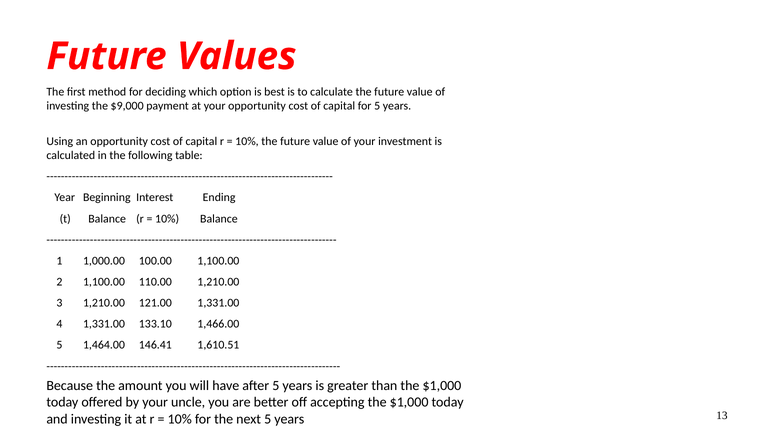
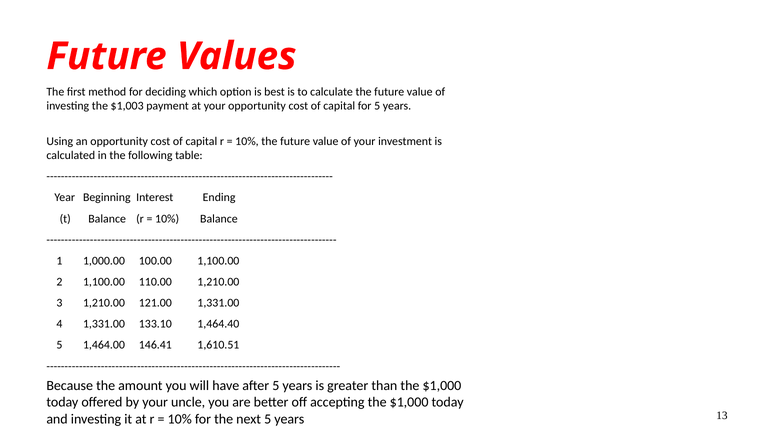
$9,000: $9,000 -> $1,003 (127, 106)
1,466.00: 1,466.00 -> 1,464.40 (218, 324)
